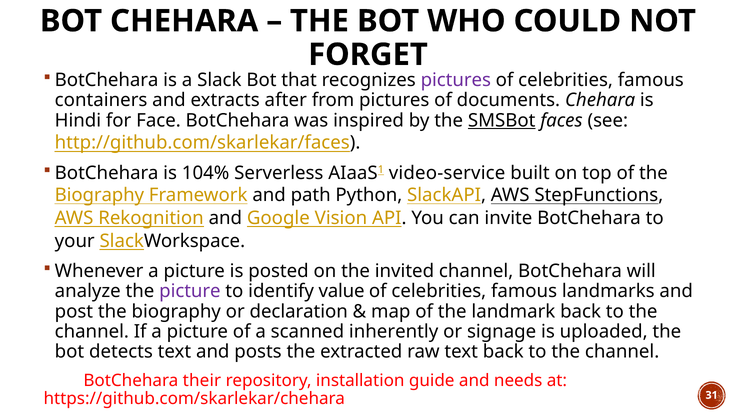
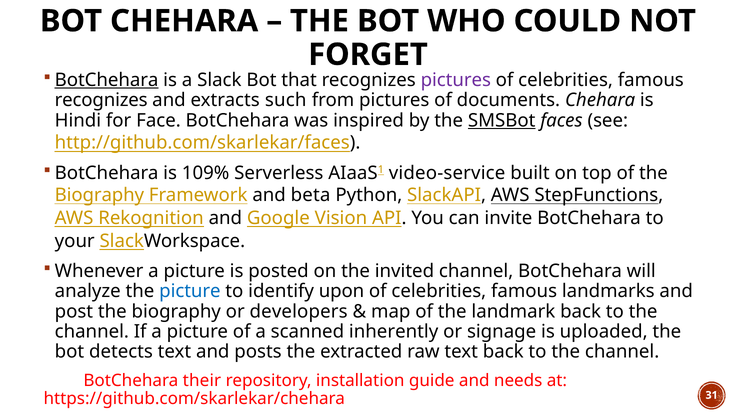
BotChehara underline: none -> present (107, 80)
containers: containers -> recognizes (101, 100)
after: after -> such (286, 100)
104%: 104% -> 109% (206, 173)
path: path -> beta (311, 195)
picture colour: purple -> blue (190, 291)
value: value -> upon (342, 291)
declaration: declaration -> developers (299, 311)
